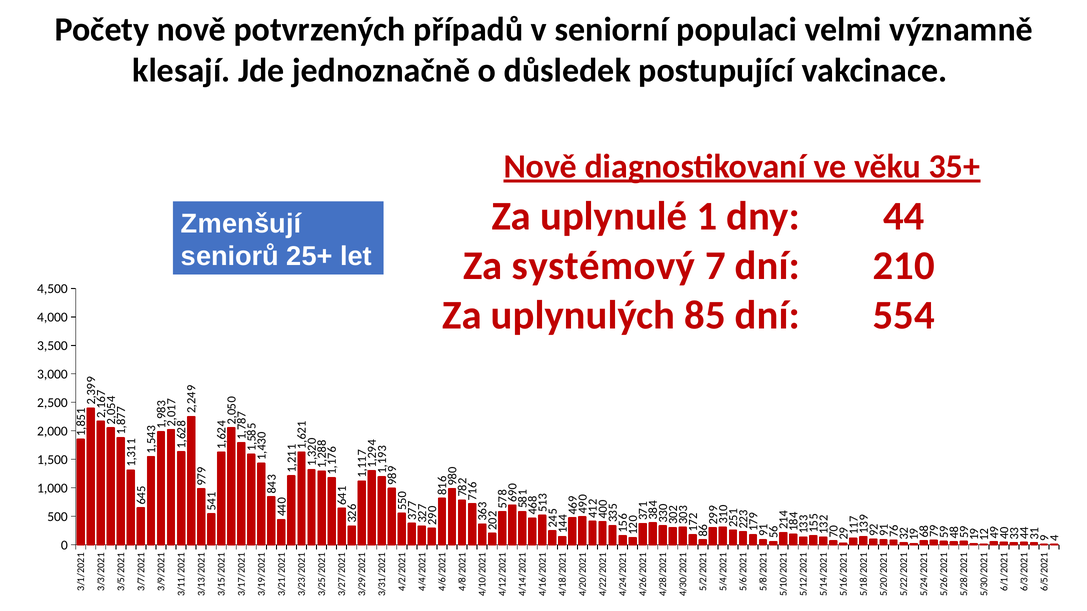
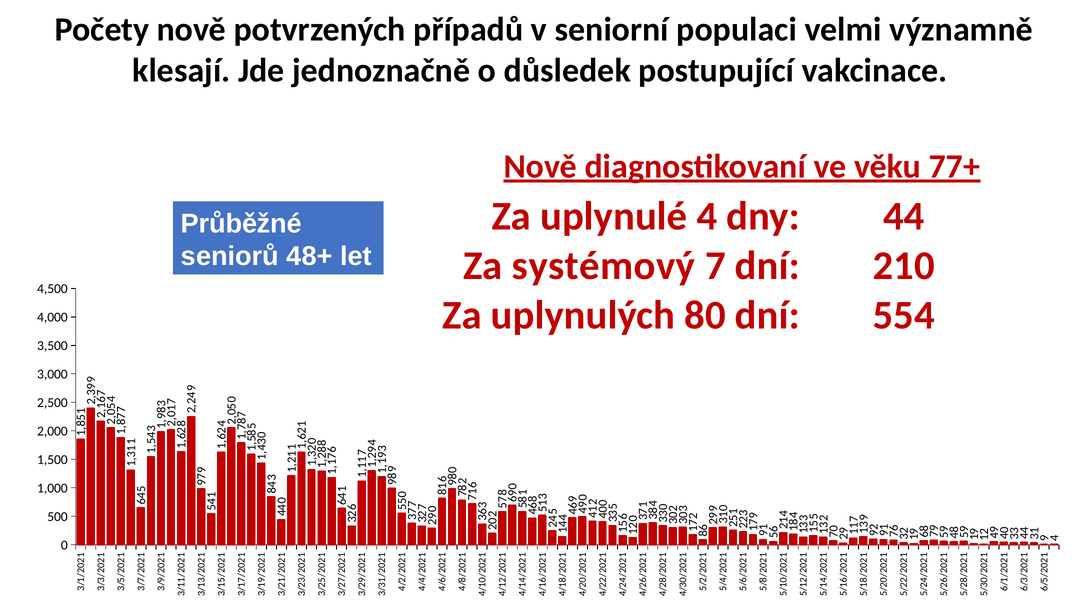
35+: 35+ -> 77+ (954, 167)
uplynulé 1: 1 -> 4 (707, 216)
Zmenšují: Zmenšují -> Průběžné (241, 224)
25+: 25+ -> 48+ (310, 256)
85: 85 -> 80 (705, 316)
